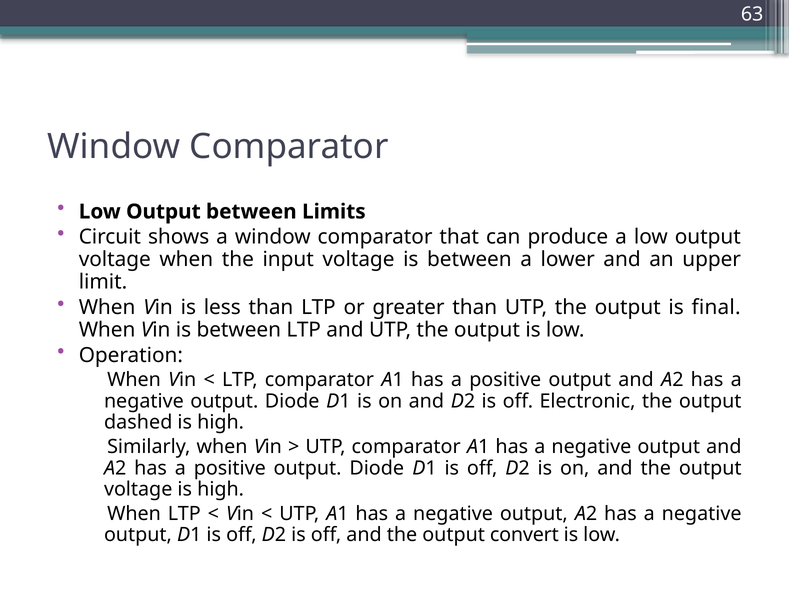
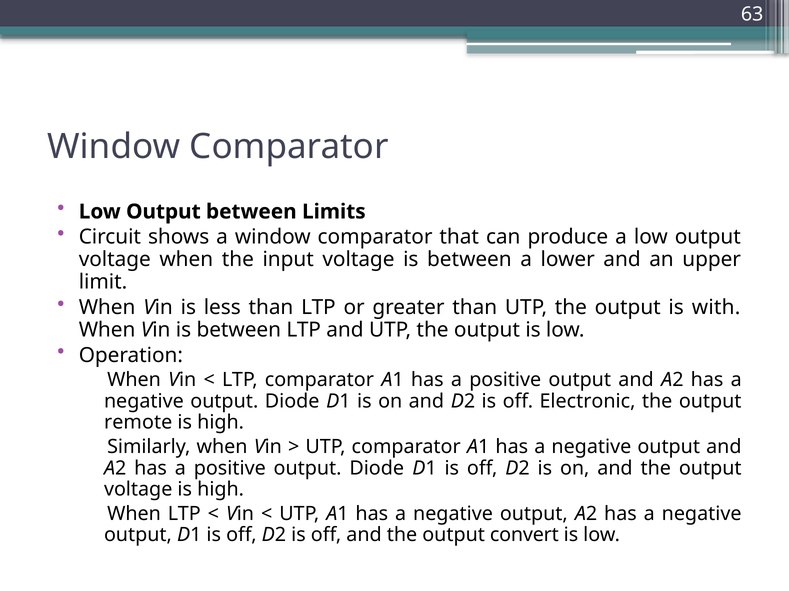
final: final -> with (716, 308)
dashed: dashed -> remote (138, 423)
